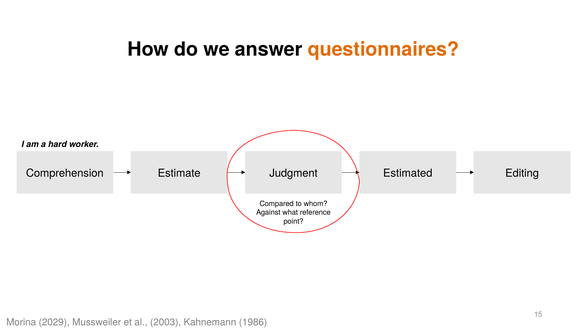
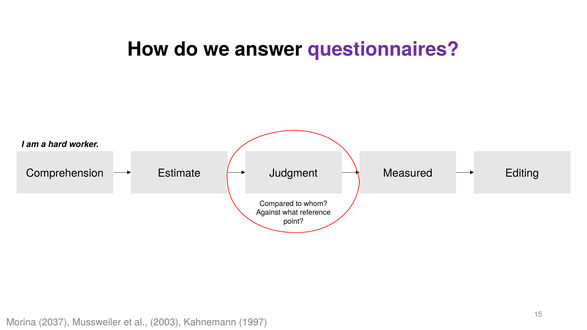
questionnaires colour: orange -> purple (383, 49)
Estimated: Estimated -> Measured (408, 173)
2029: 2029 -> 2037 (54, 323)
1986: 1986 -> 1997 (253, 323)
